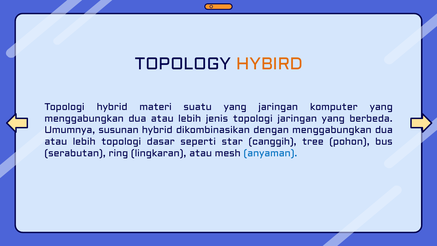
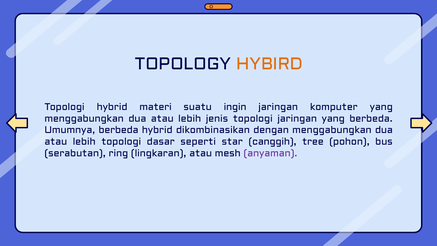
suatu yang: yang -> ingin (235, 107)
Umumnya susunan: susunan -> berbeda (119, 130)
anyaman colour: blue -> purple (270, 153)
